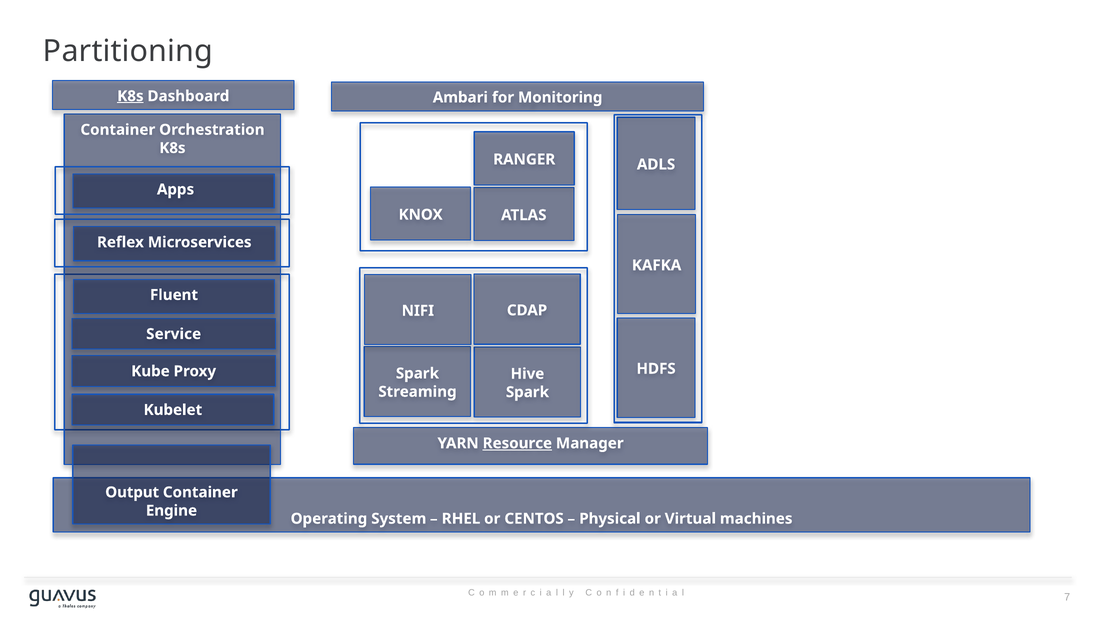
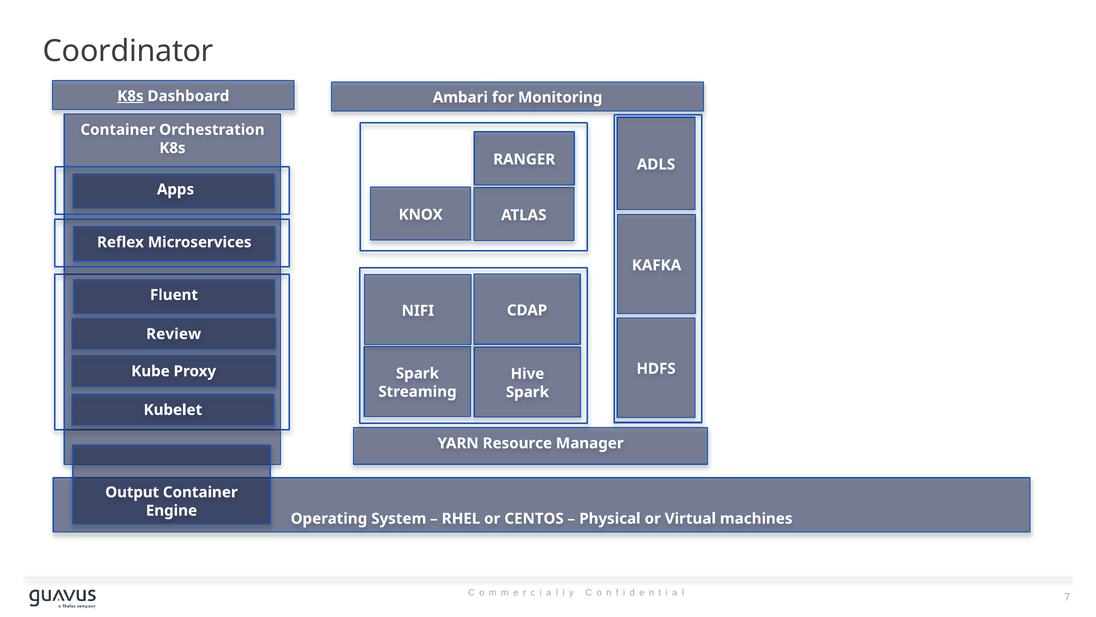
Partitioning: Partitioning -> Coordinator (128, 51)
Service: Service -> Review (174, 334)
Resource underline: present -> none (517, 443)
